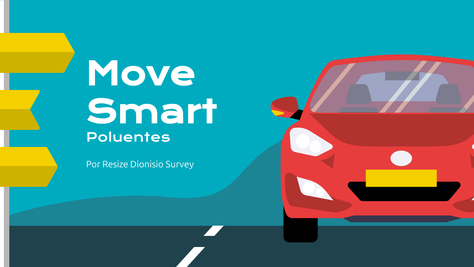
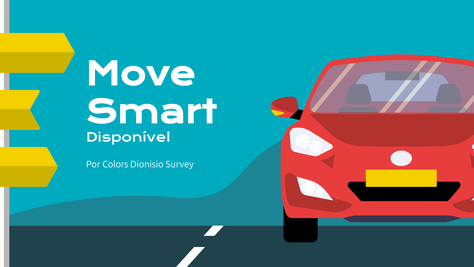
Poluentes: Poluentes -> Disponível (128, 137)
Resize: Resize -> Colors (115, 164)
